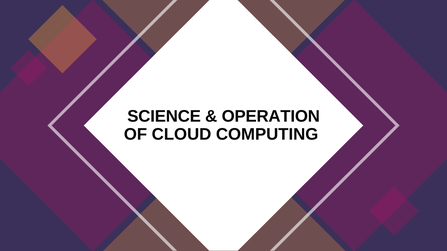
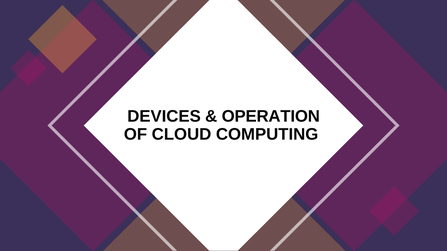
SCIENCE: SCIENCE -> DEVICES (164, 117)
